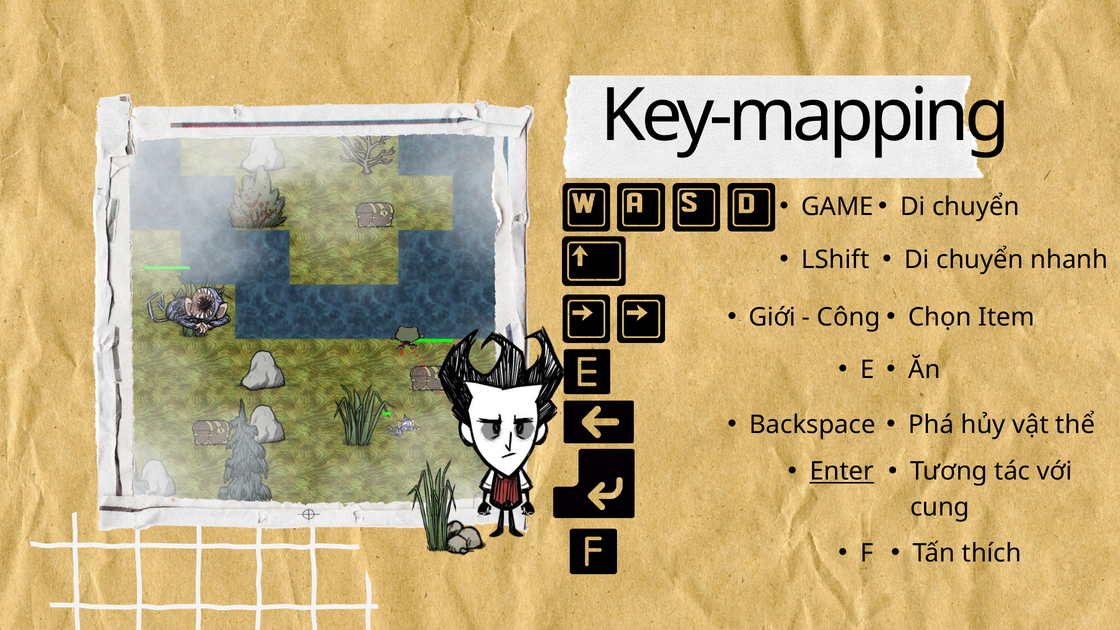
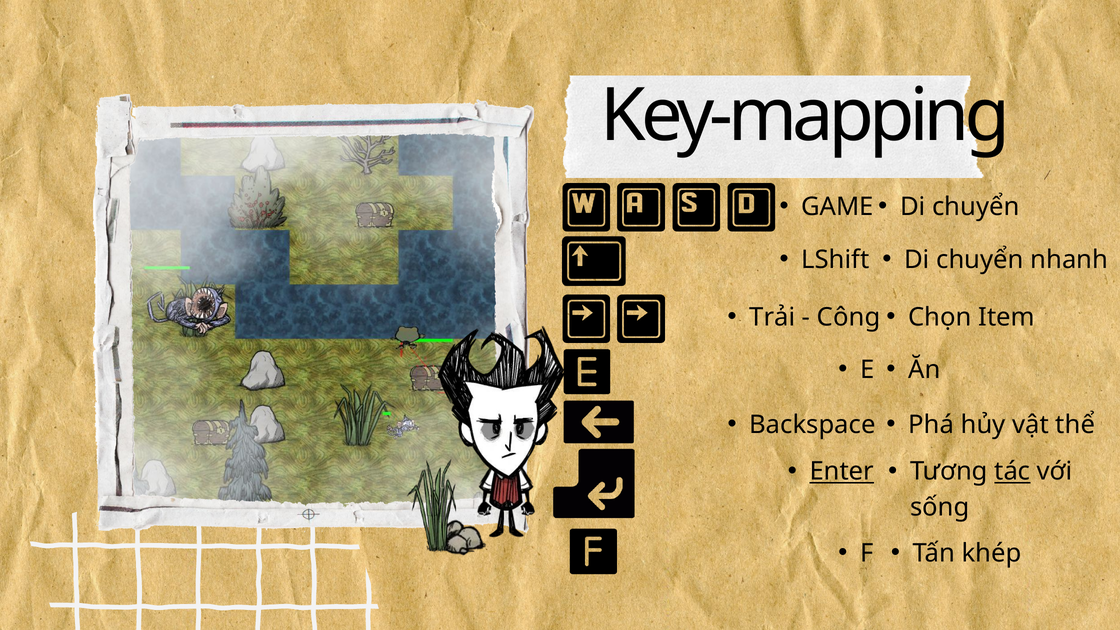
Giới: Giới -> Trải (772, 317)
tác underline: none -> present (1012, 471)
cung: cung -> sống (940, 507)
thích: thích -> khép (992, 553)
